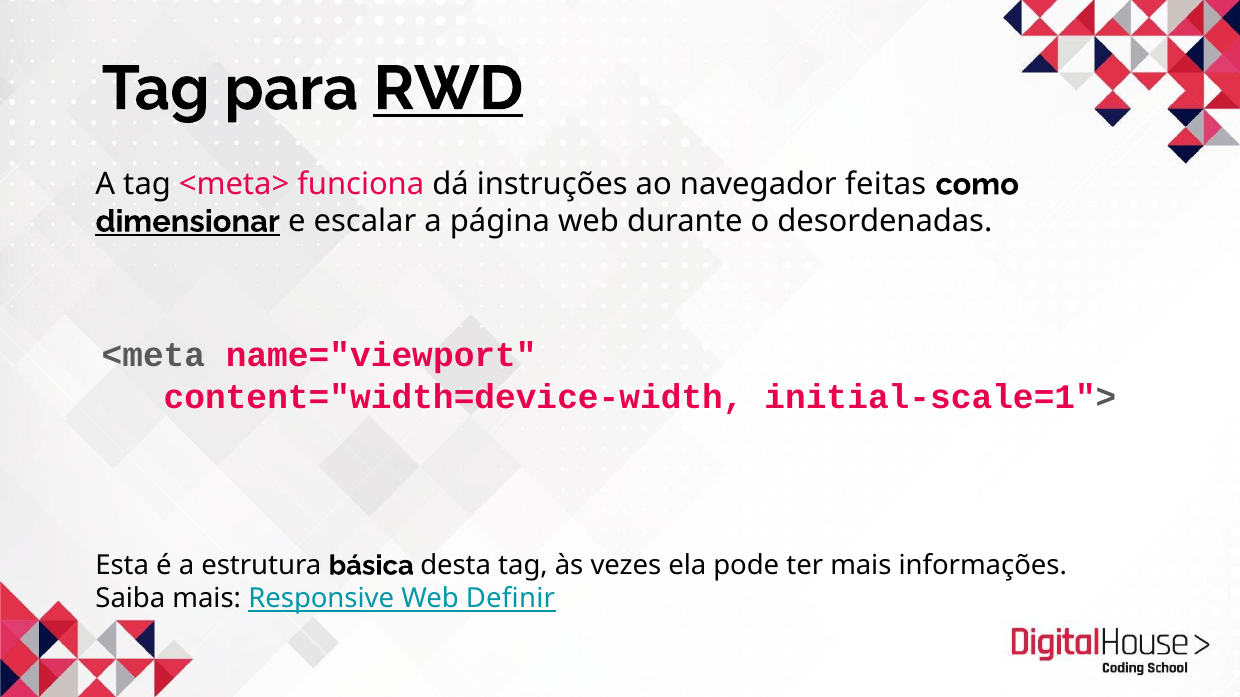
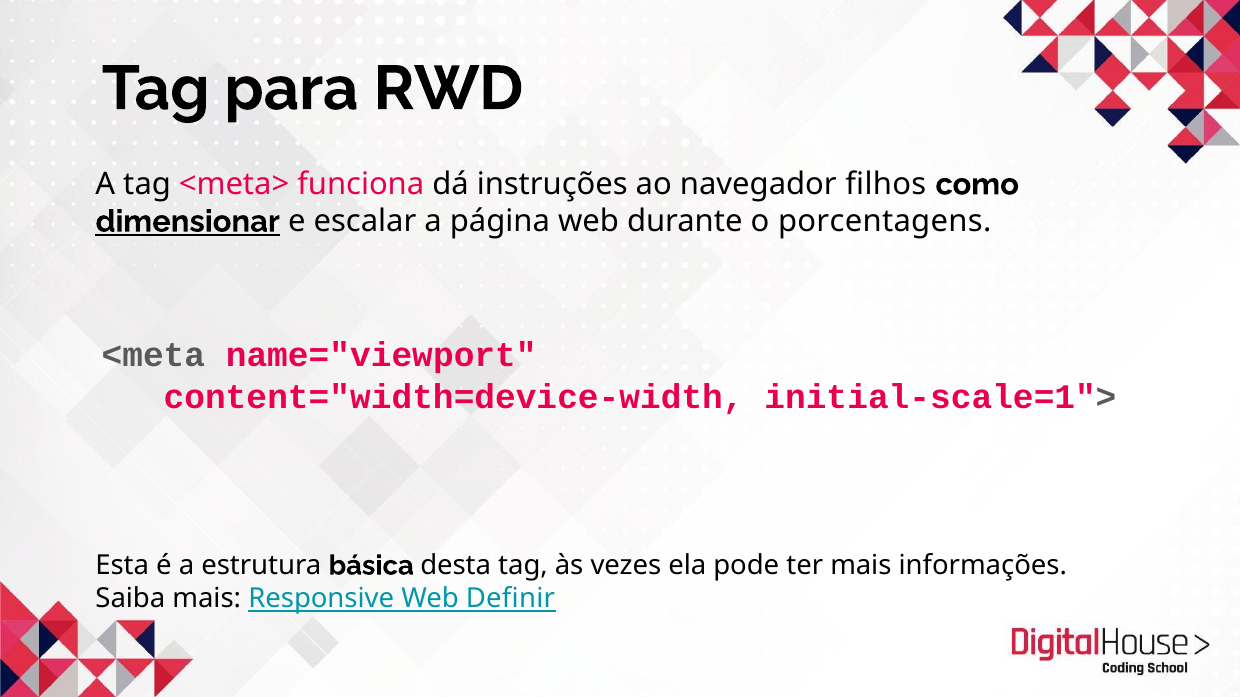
RWD underline: present -> none (448, 89)
feitas: feitas -> filhos (886, 184)
desordenadas: desordenadas -> porcentagens (885, 222)
